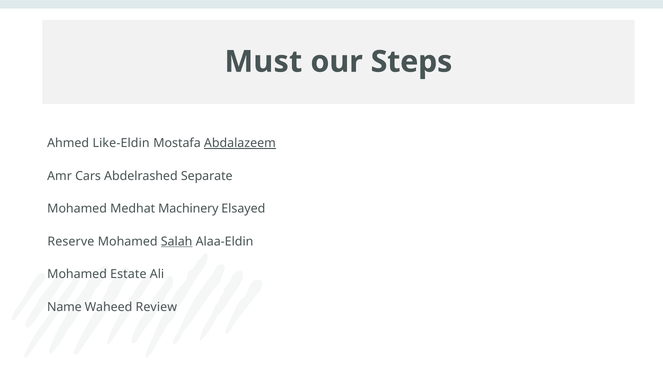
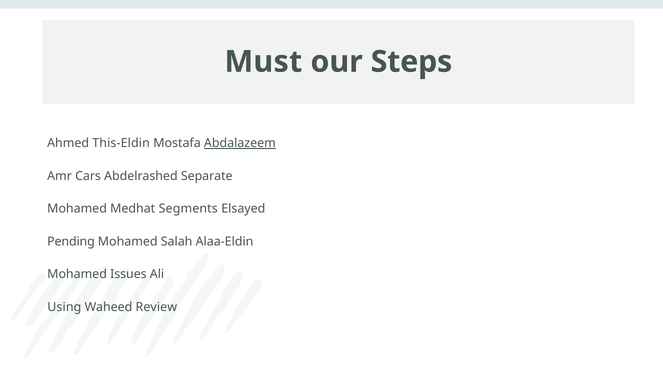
Like-Eldin: Like-Eldin -> This-Eldin (121, 143)
Machinery: Machinery -> Segments (188, 209)
Reserve: Reserve -> Pending (71, 241)
Salah underline: present -> none (177, 241)
Estate: Estate -> Issues (128, 274)
Name: Name -> Using (64, 307)
